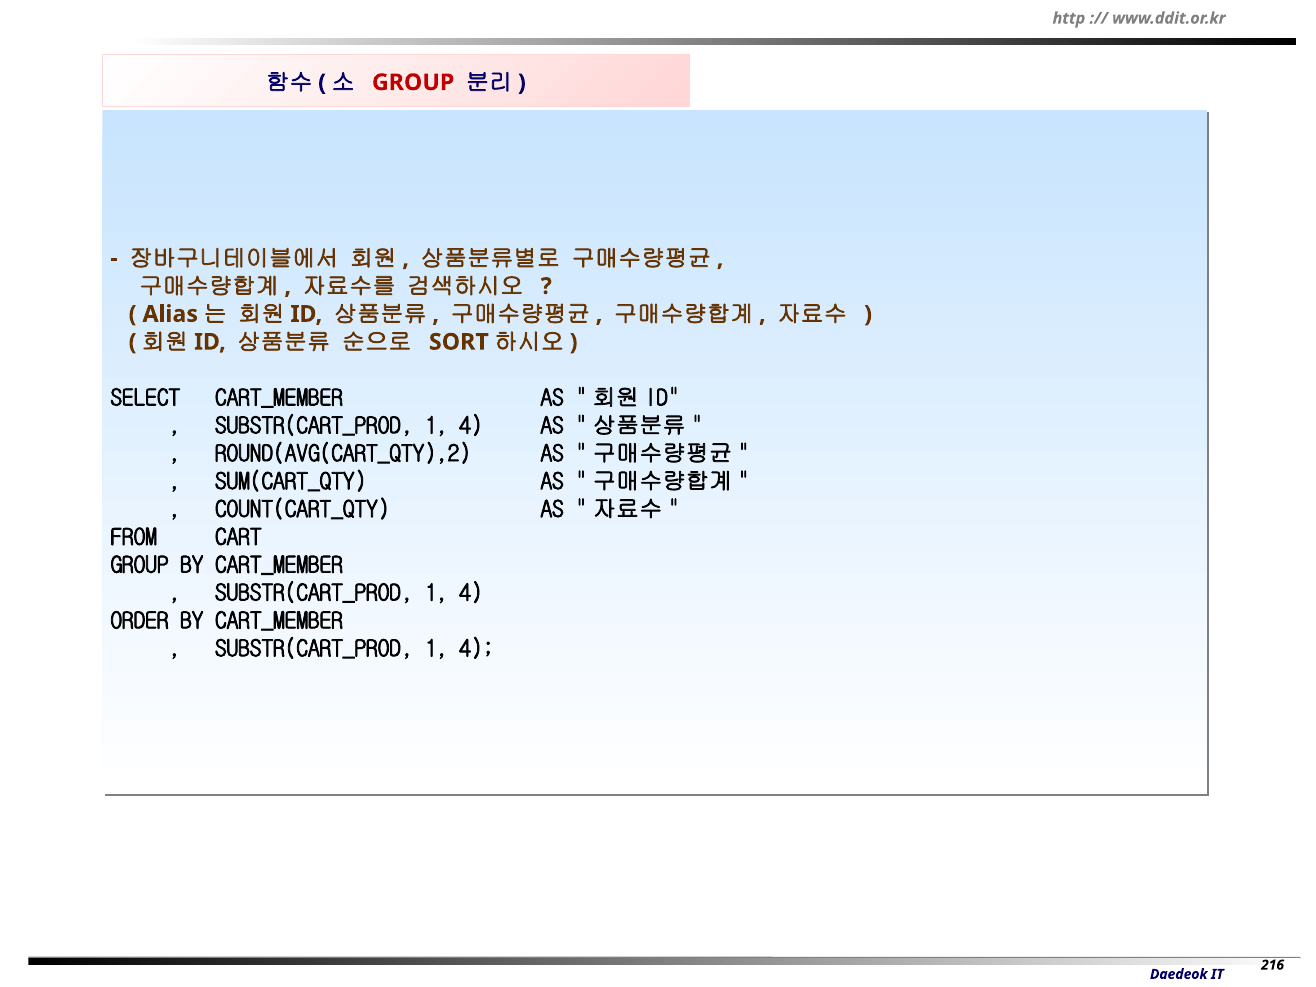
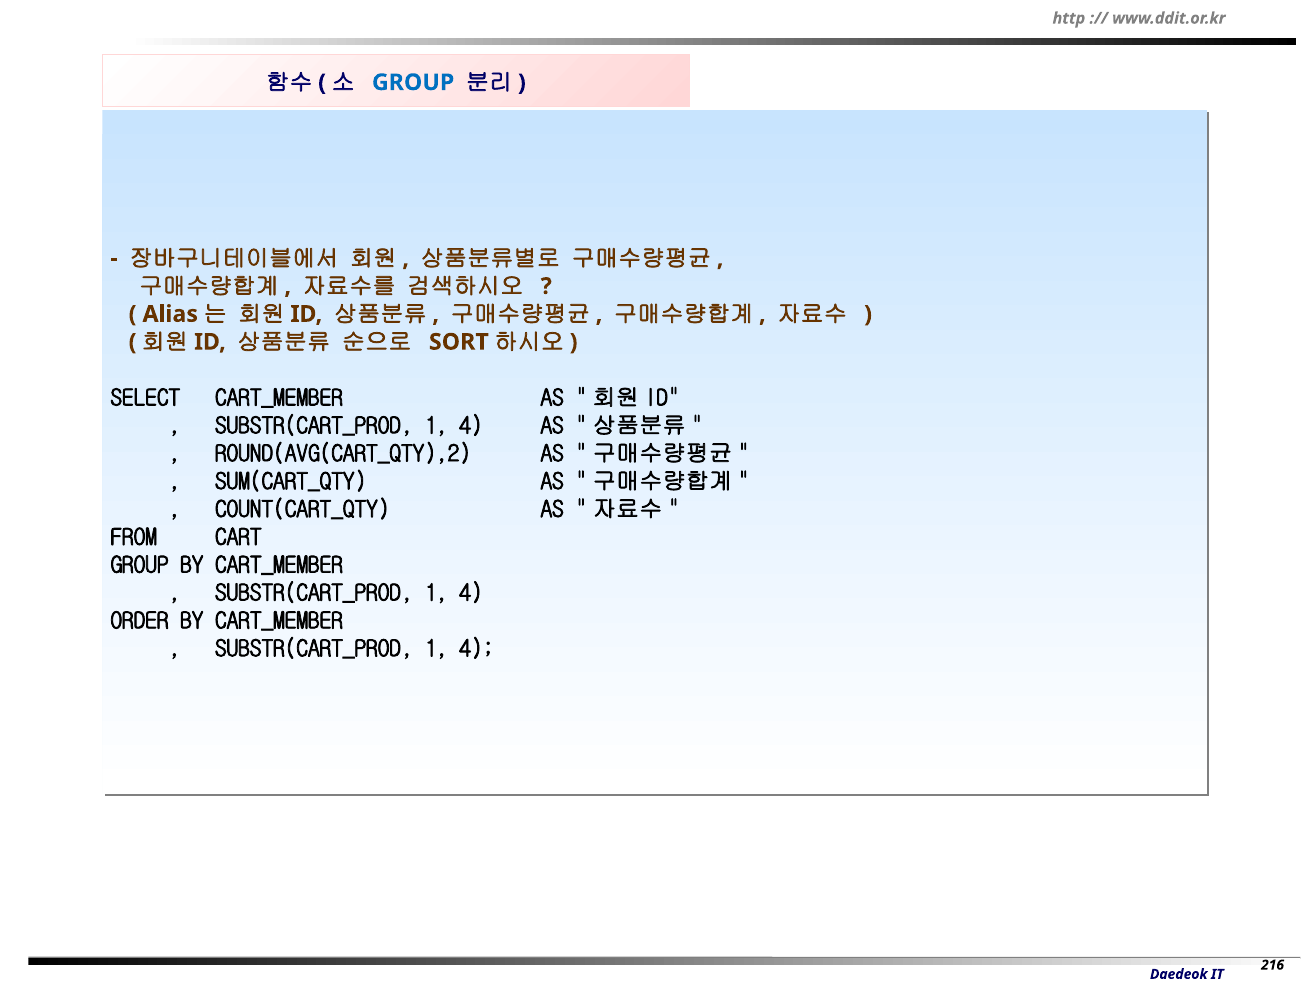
GROUP colour: red -> blue (413, 82)
